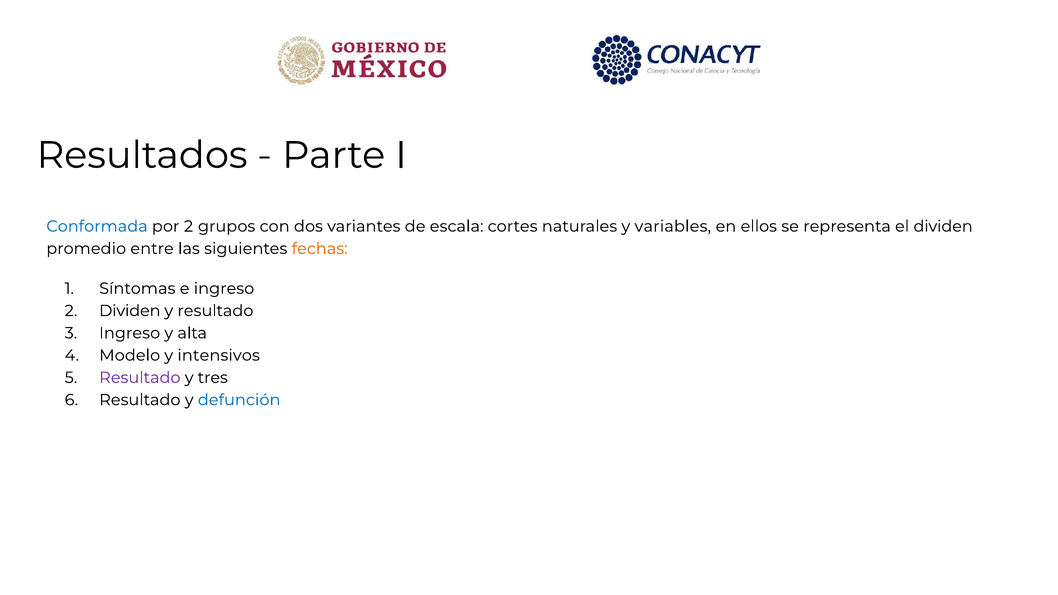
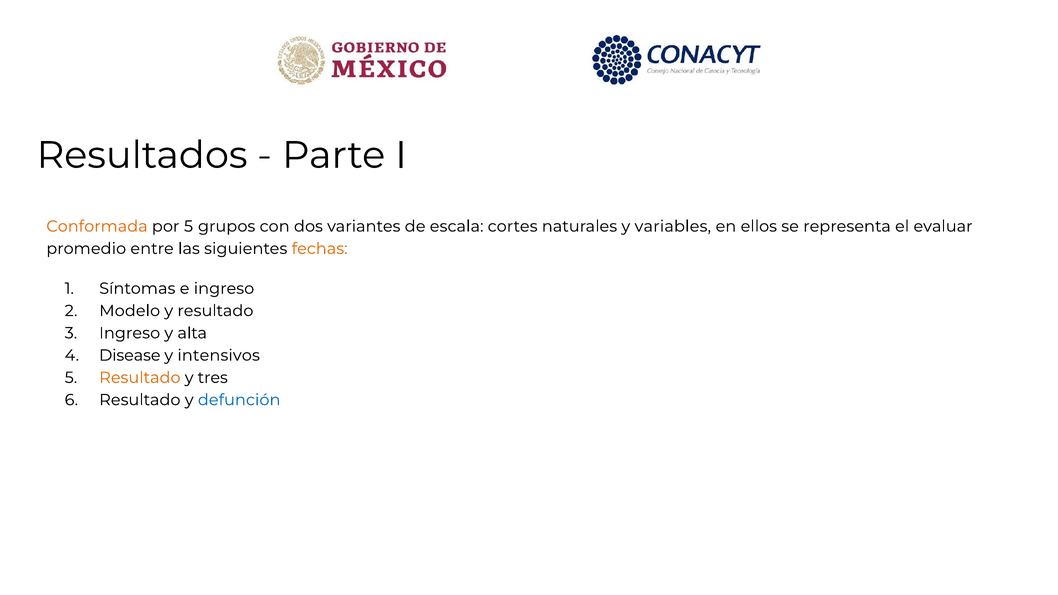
Conformada colour: blue -> orange (97, 226)
por 2: 2 -> 5 (189, 226)
el dividen: dividen -> evaluar (943, 226)
Dividen: Dividen -> Modelo (130, 311)
Modelo: Modelo -> Disease (130, 355)
Resultado colour: purple -> orange (140, 378)
